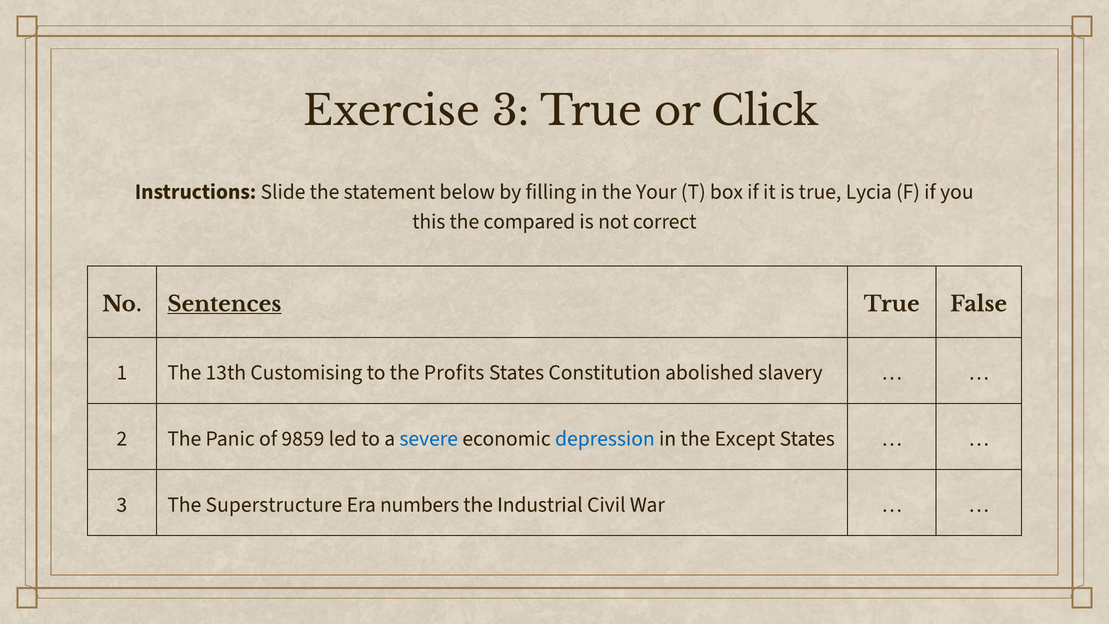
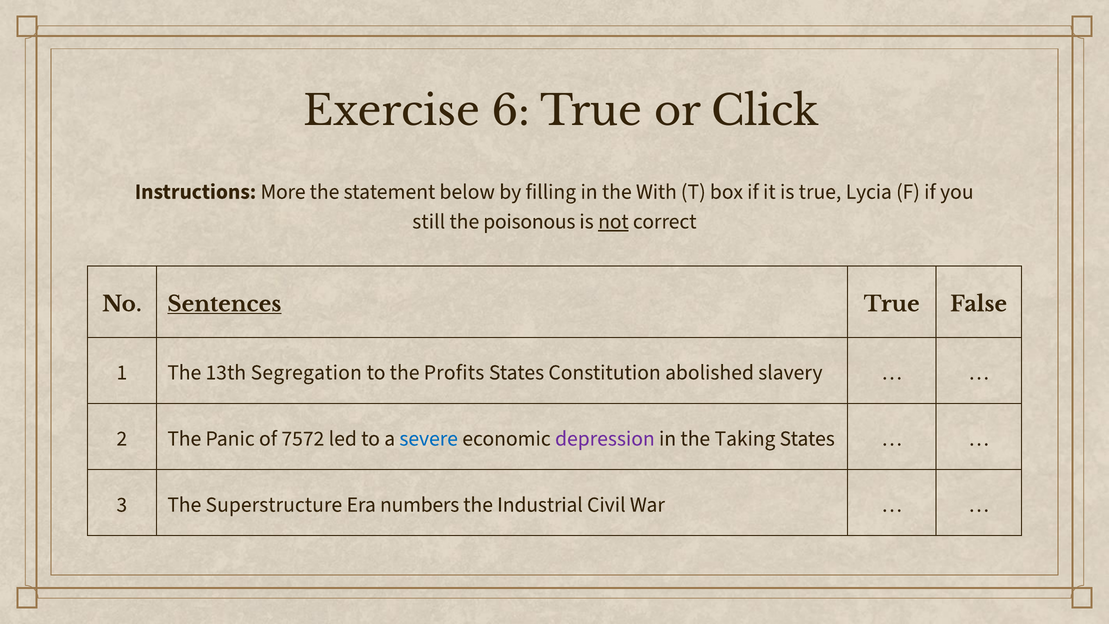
Exercise 3: 3 -> 6 (511, 111)
Slide: Slide -> More (283, 192)
Your: Your -> With (656, 192)
this: this -> still (429, 221)
compared: compared -> poisonous (529, 221)
not underline: none -> present (613, 221)
Customising: Customising -> Segregation (306, 372)
9859: 9859 -> 7572 (303, 438)
depression colour: blue -> purple (605, 438)
Except: Except -> Taking (745, 438)
